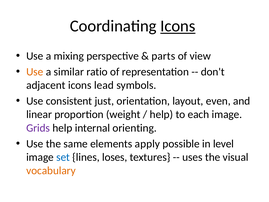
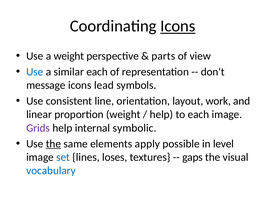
a mixing: mixing -> weight (69, 56)
Use colour: orange -> blue (35, 72)
similar ratio: ratio -> each (97, 72)
adjacent: adjacent -> message (46, 85)
just: just -> line (104, 101)
even: even -> work (218, 101)
orienting: orienting -> symbolic (135, 128)
the underline: none -> present (53, 144)
uses: uses -> gaps (192, 157)
vocabulary colour: orange -> blue (51, 170)
